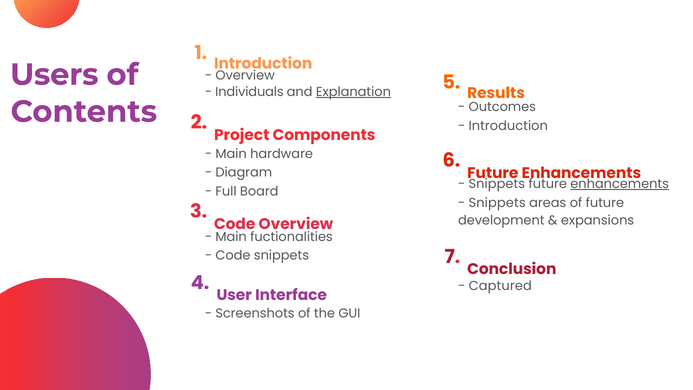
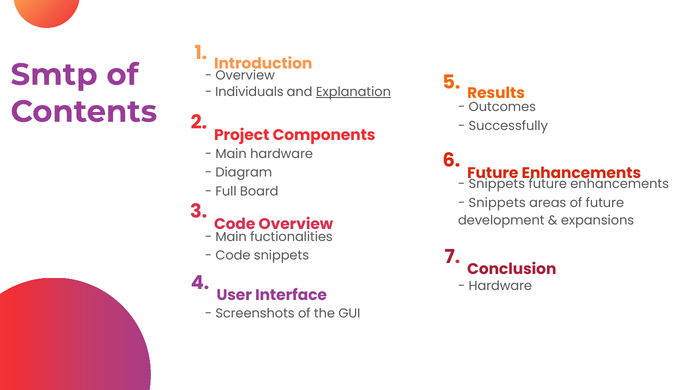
Users: Users -> Smtp (54, 75)
Introduction: Introduction -> Successfully (508, 126)
enhancements underline: present -> none (620, 184)
Captured: Captured -> Hardware (500, 286)
